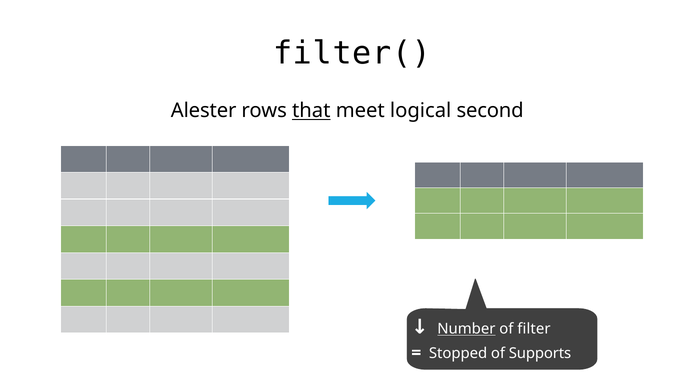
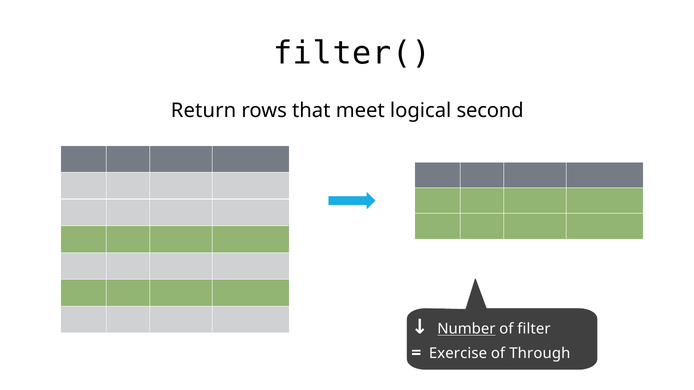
Alester: Alester -> Return (204, 111)
that underline: present -> none (311, 111)
Stopped: Stopped -> Exercise (458, 354)
Supports: Supports -> Through (540, 354)
